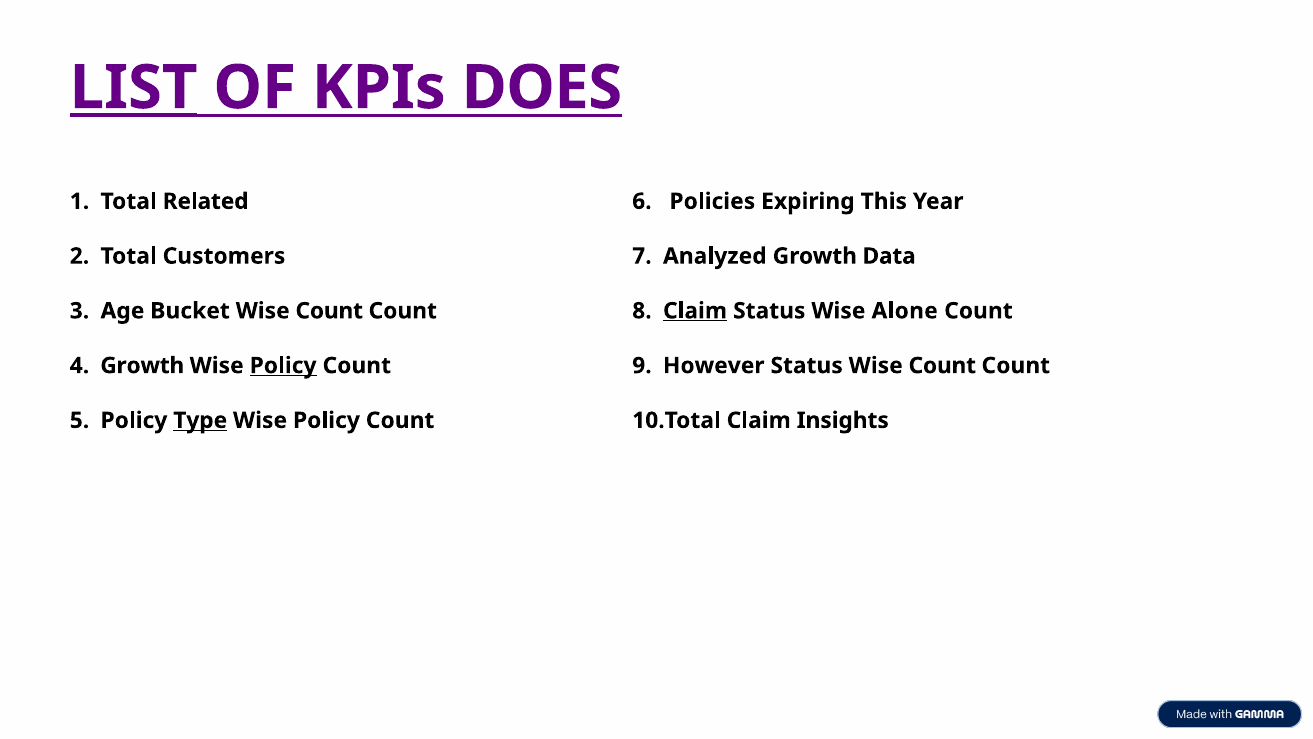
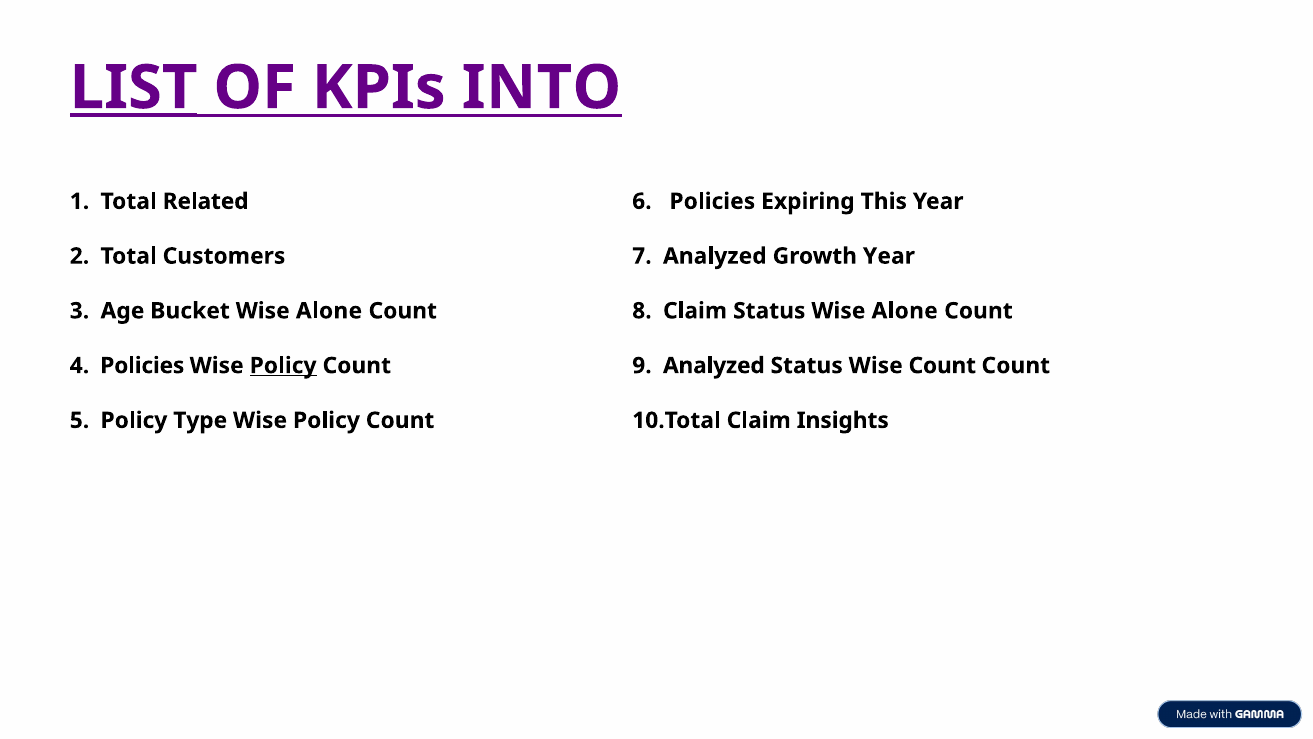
DOES: DOES -> INTO (541, 88)
Growth Data: Data -> Year (889, 256)
Bucket Wise Count: Count -> Alone (329, 311)
Claim underline: present -> none (695, 311)
Growth: Growth -> Policies (142, 365)
However: However -> Analyzed (714, 365)
Type underline: present -> none (200, 420)
